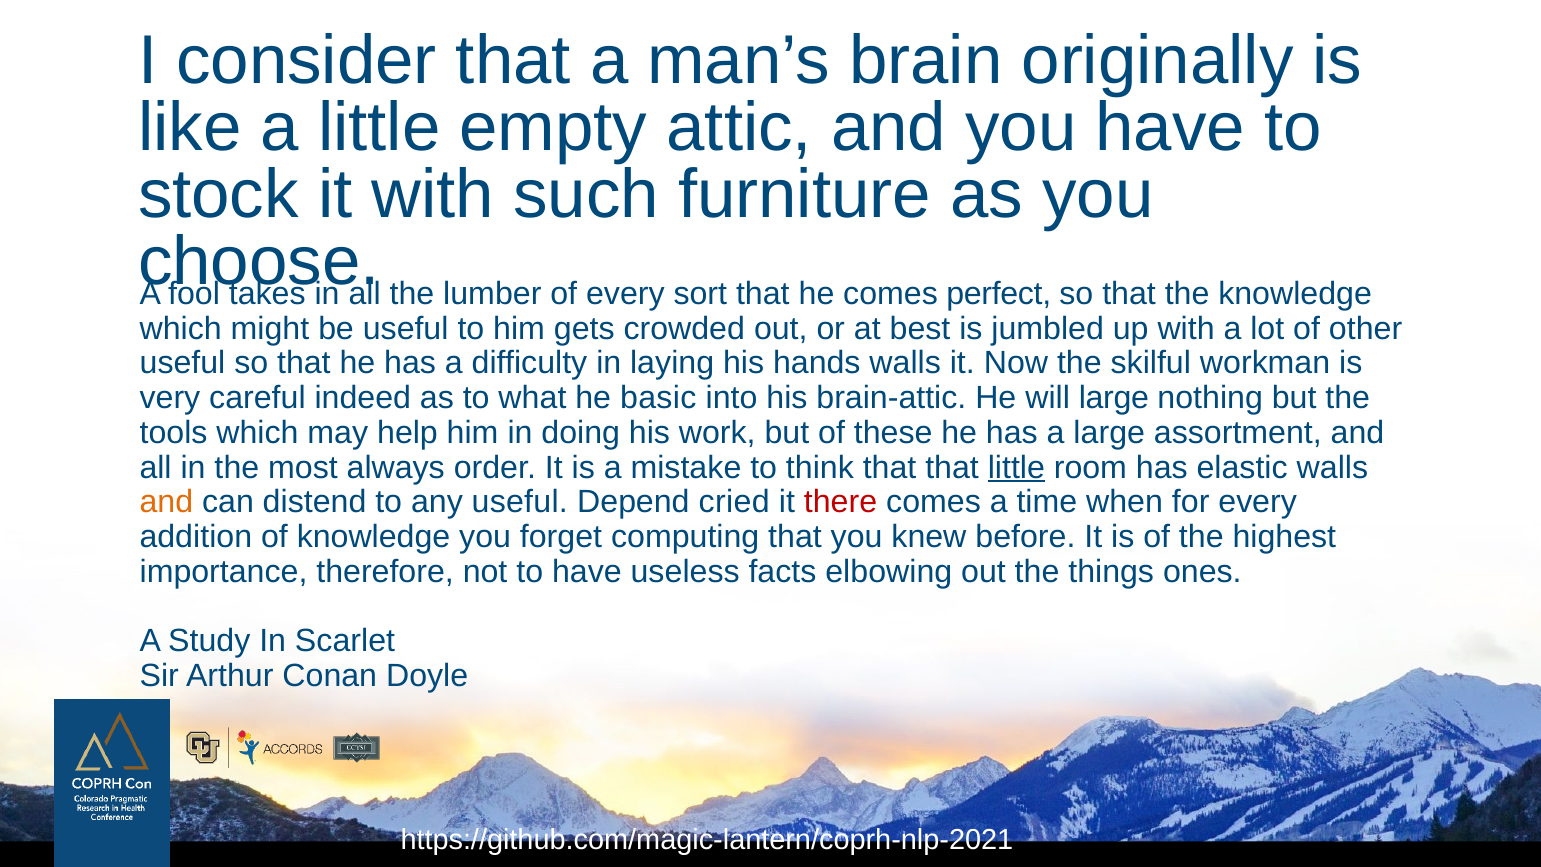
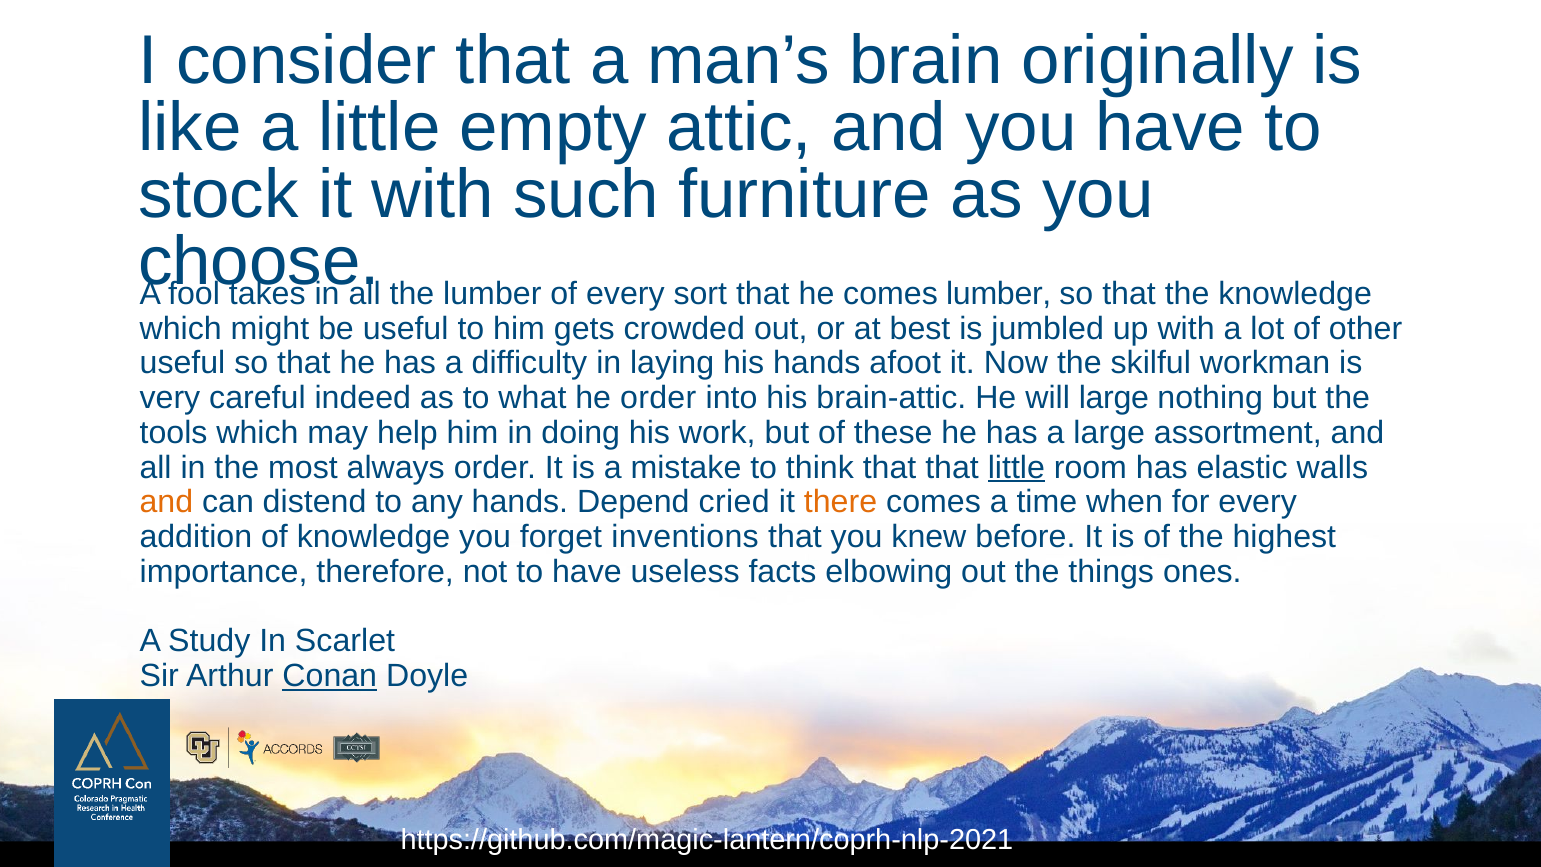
comes perfect: perfect -> lumber (999, 294)
hands walls: walls -> afoot (905, 363)
he basic: basic -> order (658, 398)
any useful: useful -> hands (520, 502)
there colour: red -> orange (841, 502)
computing: computing -> inventions (685, 537)
Conan underline: none -> present (330, 676)
